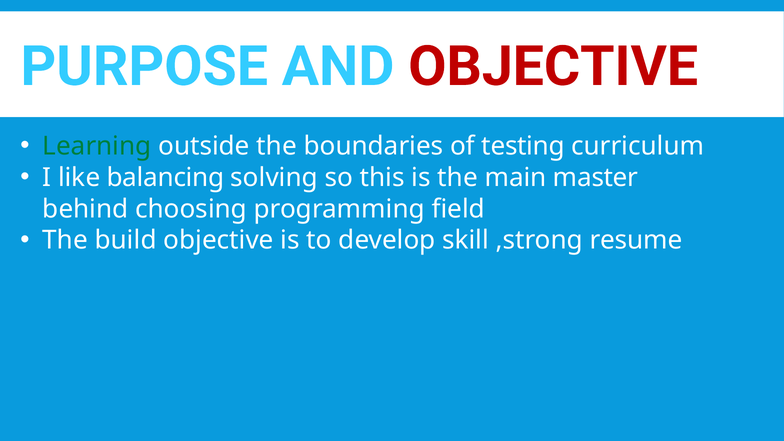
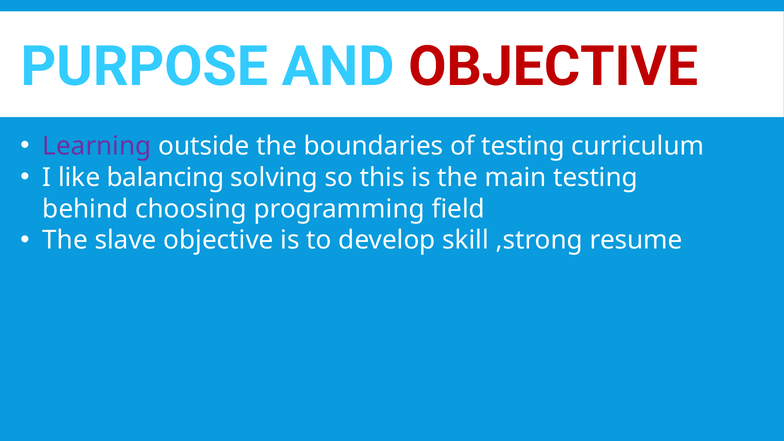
Learning colour: green -> purple (97, 146)
main master: master -> testing (596, 178)
build: build -> slave (126, 240)
